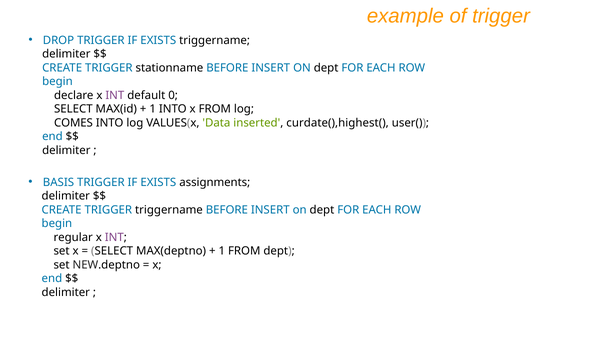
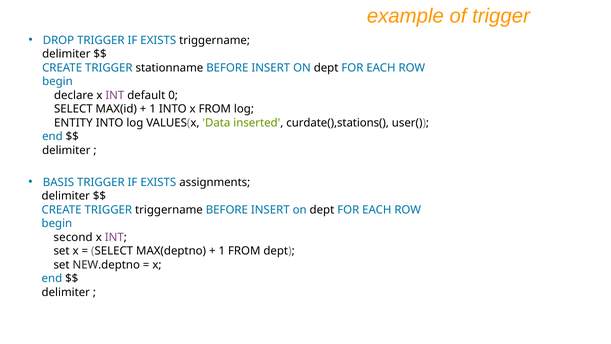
COMES: COMES -> ENTITY (73, 123)
curdate(),highest(: curdate(),highest( -> curdate(),stations( (338, 123)
regular: regular -> second (73, 237)
